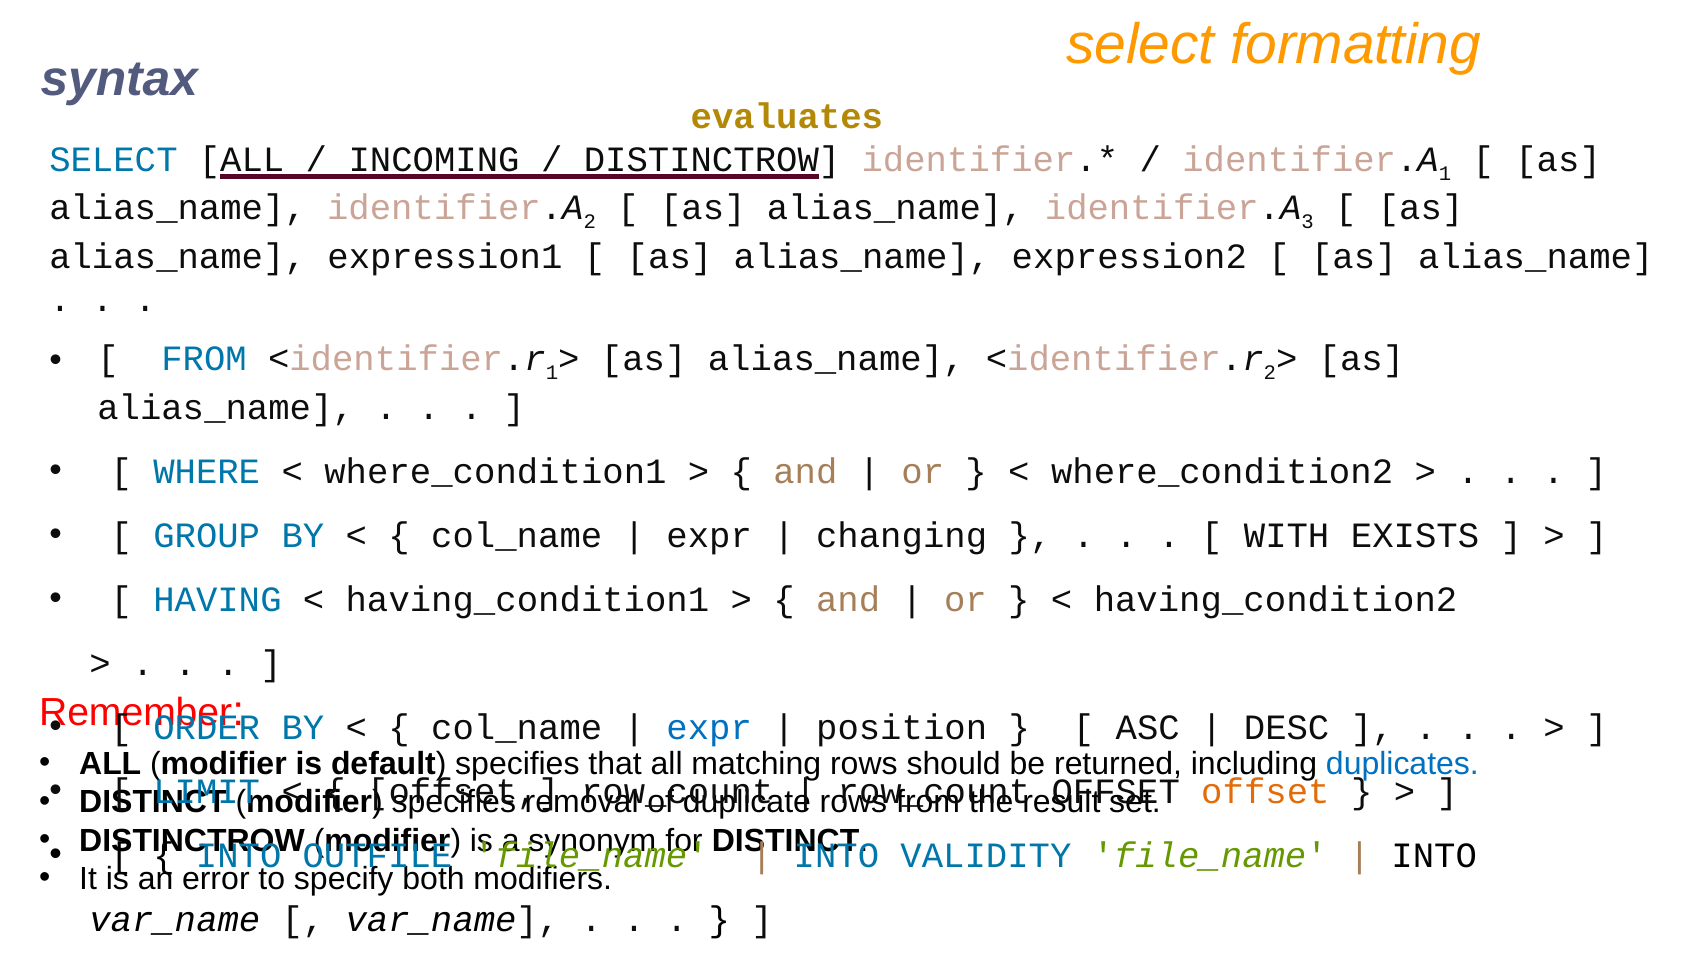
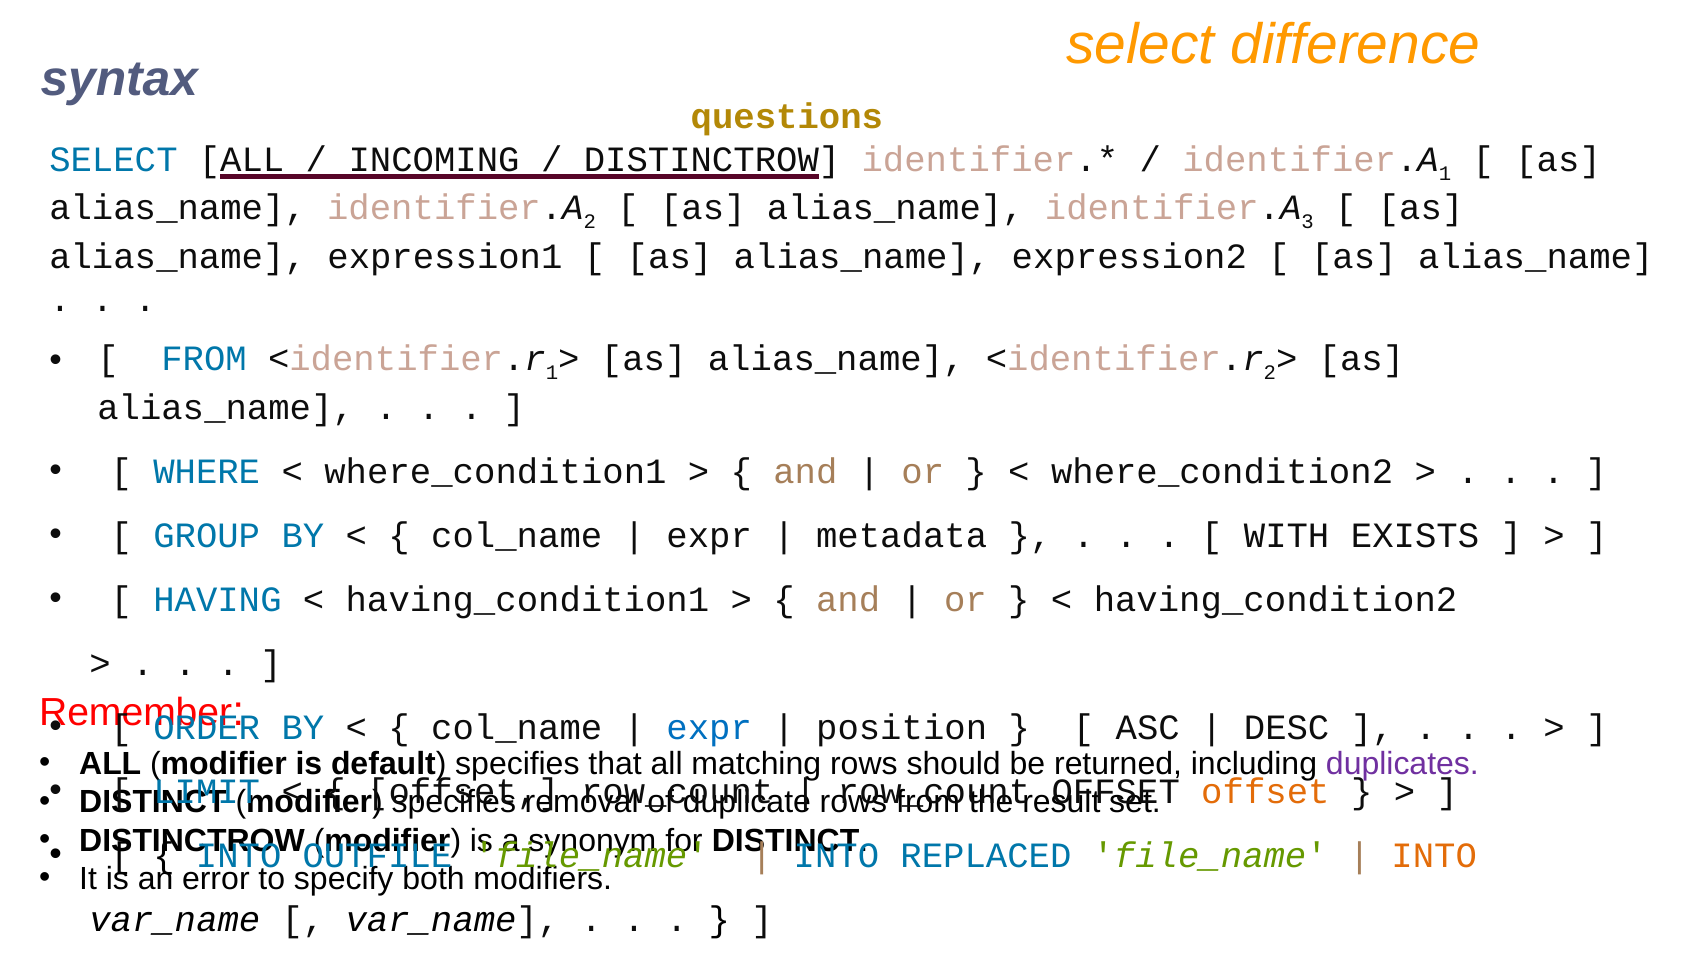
formatting: formatting -> difference (1355, 44)
evaluates: evaluates -> questions (787, 117)
changing: changing -> metadata (902, 536)
duplicates colour: blue -> purple (1402, 764)
VALIDITY: VALIDITY -> REPLACED (986, 856)
INTO colour: black -> orange (1434, 856)
